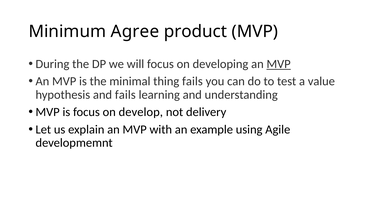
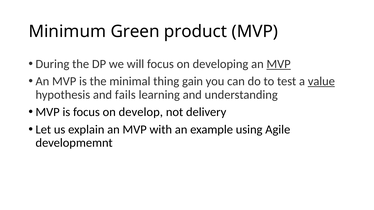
Agree: Agree -> Green (135, 31)
thing fails: fails -> gain (193, 81)
value underline: none -> present (321, 81)
